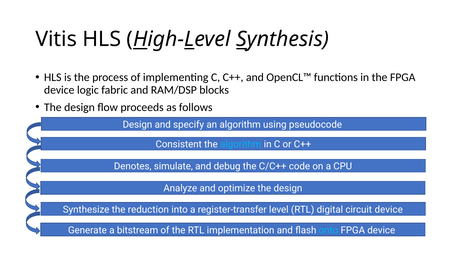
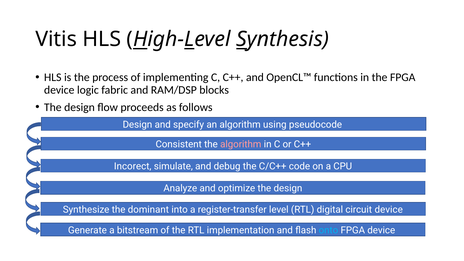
algorithm colour: light blue -> pink (241, 144)
Denotes: Denotes -> Incorect (133, 166)
reduction: reduction -> dominant (148, 210)
